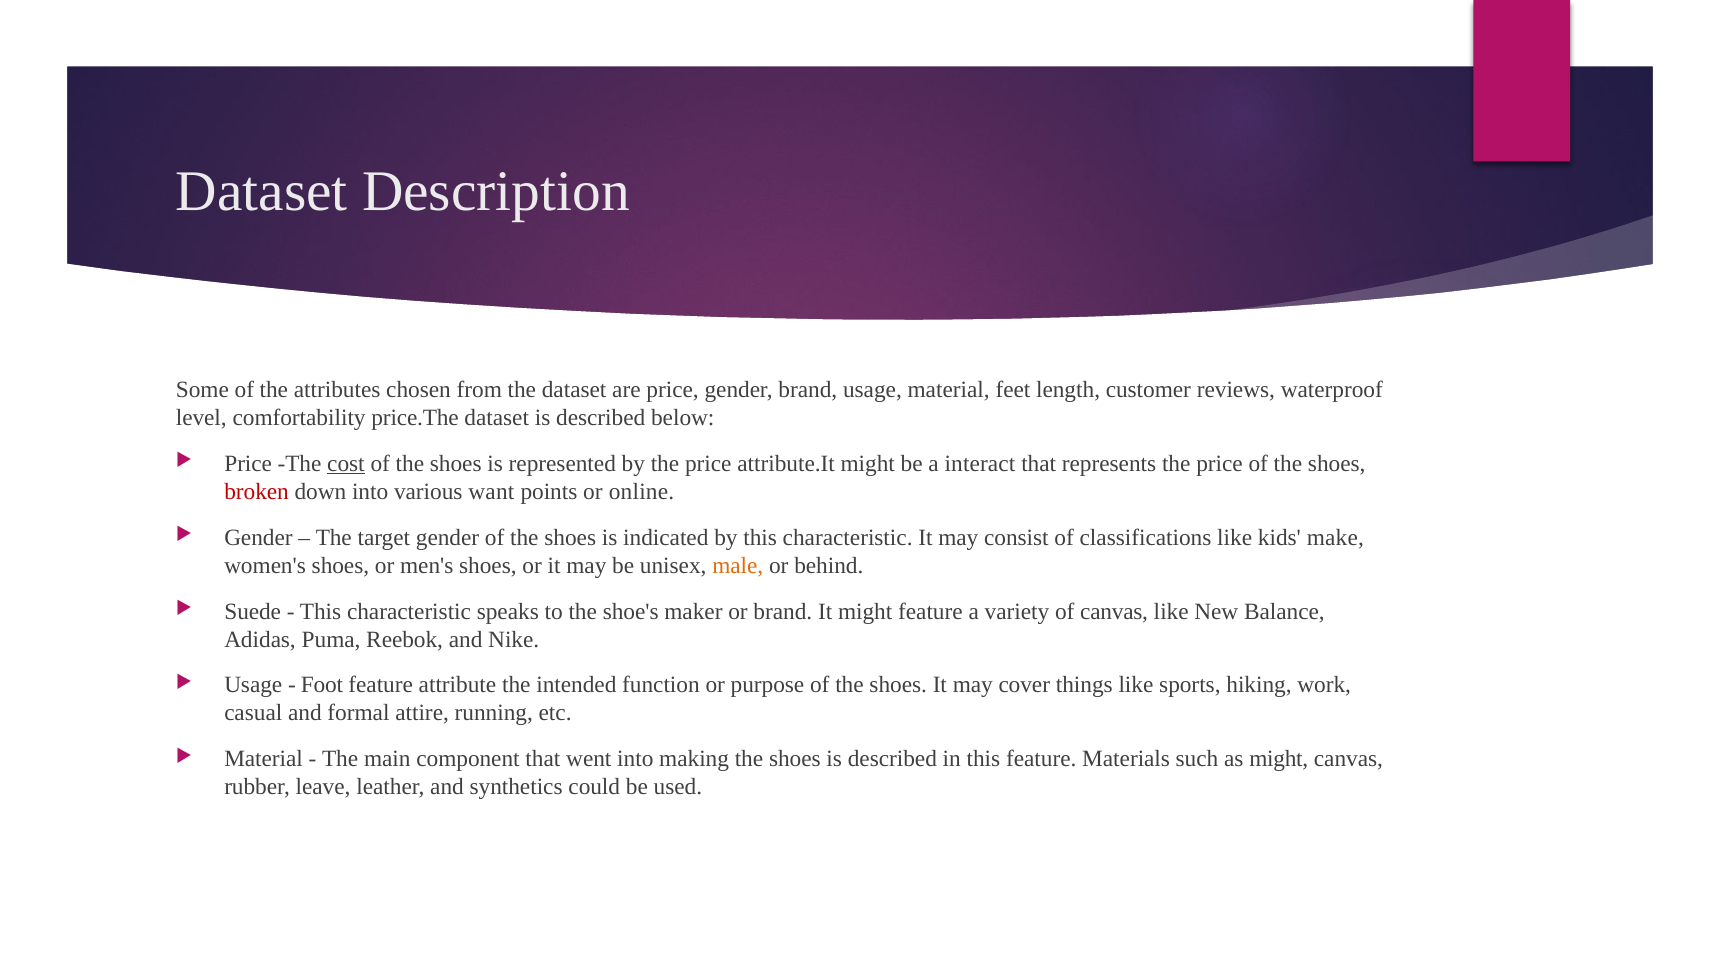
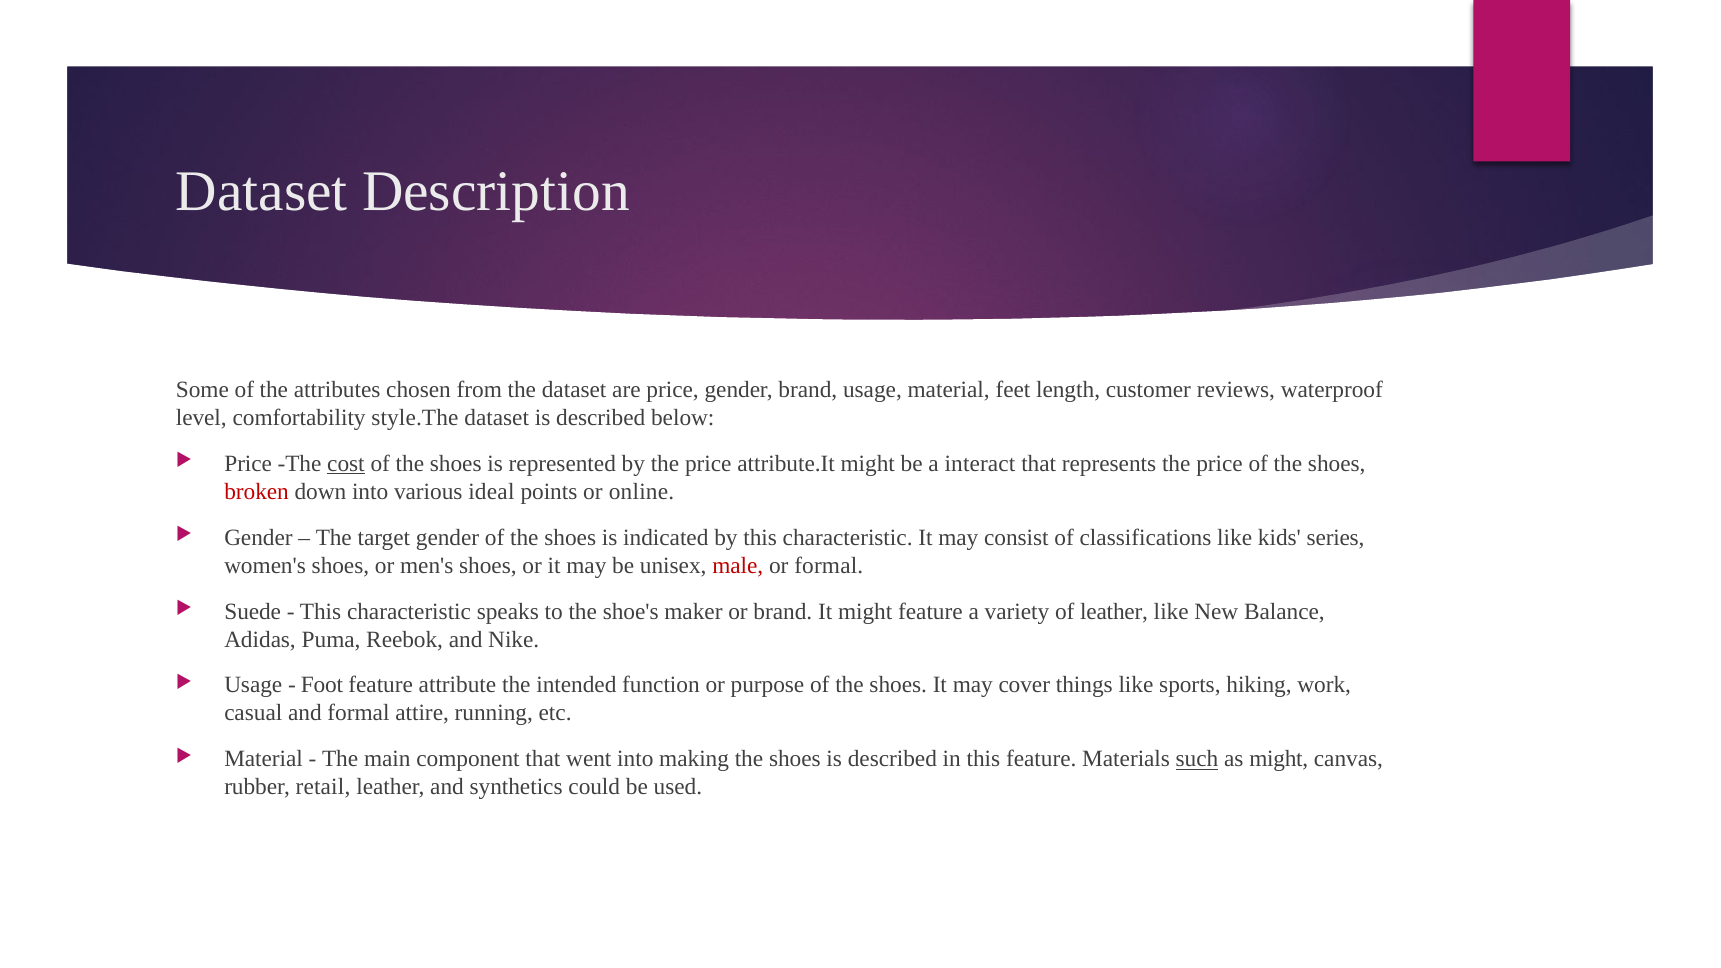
price.The: price.The -> style.The (415, 418)
want: want -> ideal (491, 492)
make: make -> series (1336, 537)
male colour: orange -> red (738, 565)
or behind: behind -> formal (829, 565)
of canvas: canvas -> leather (1114, 611)
such underline: none -> present (1197, 759)
leave: leave -> retail (323, 787)
